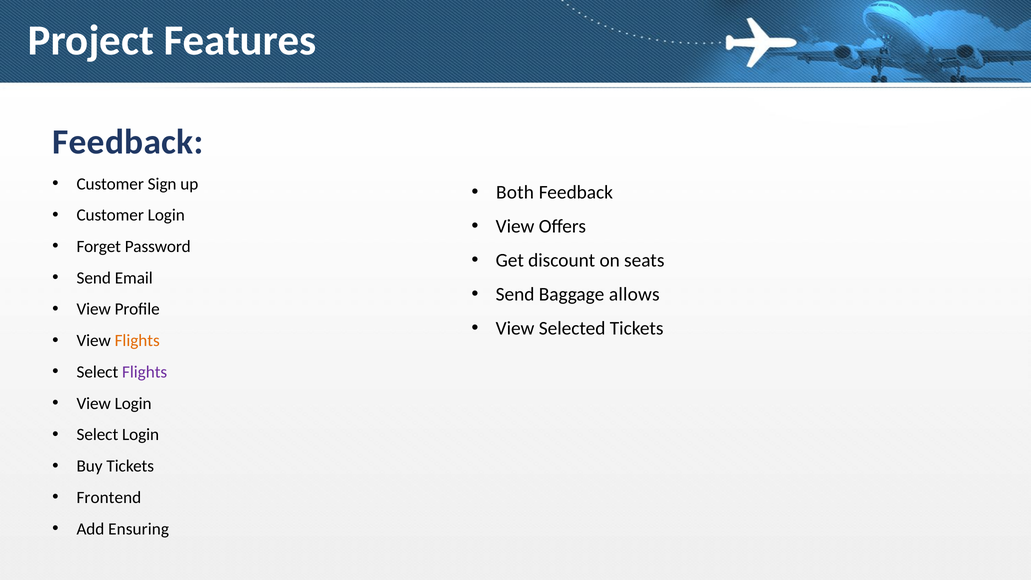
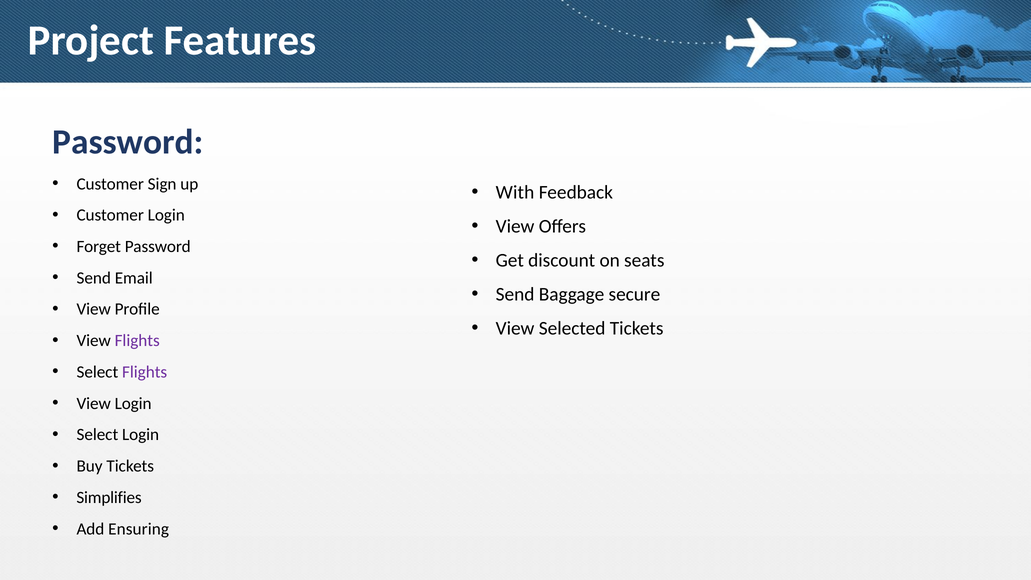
Feedback: Feedback -> Password (128, 142)
Both: Both -> With (515, 193)
allows: allows -> secure (634, 294)
Flights colour: orange -> purple (137, 341)
Frontend: Frontend -> Simplifies (109, 497)
